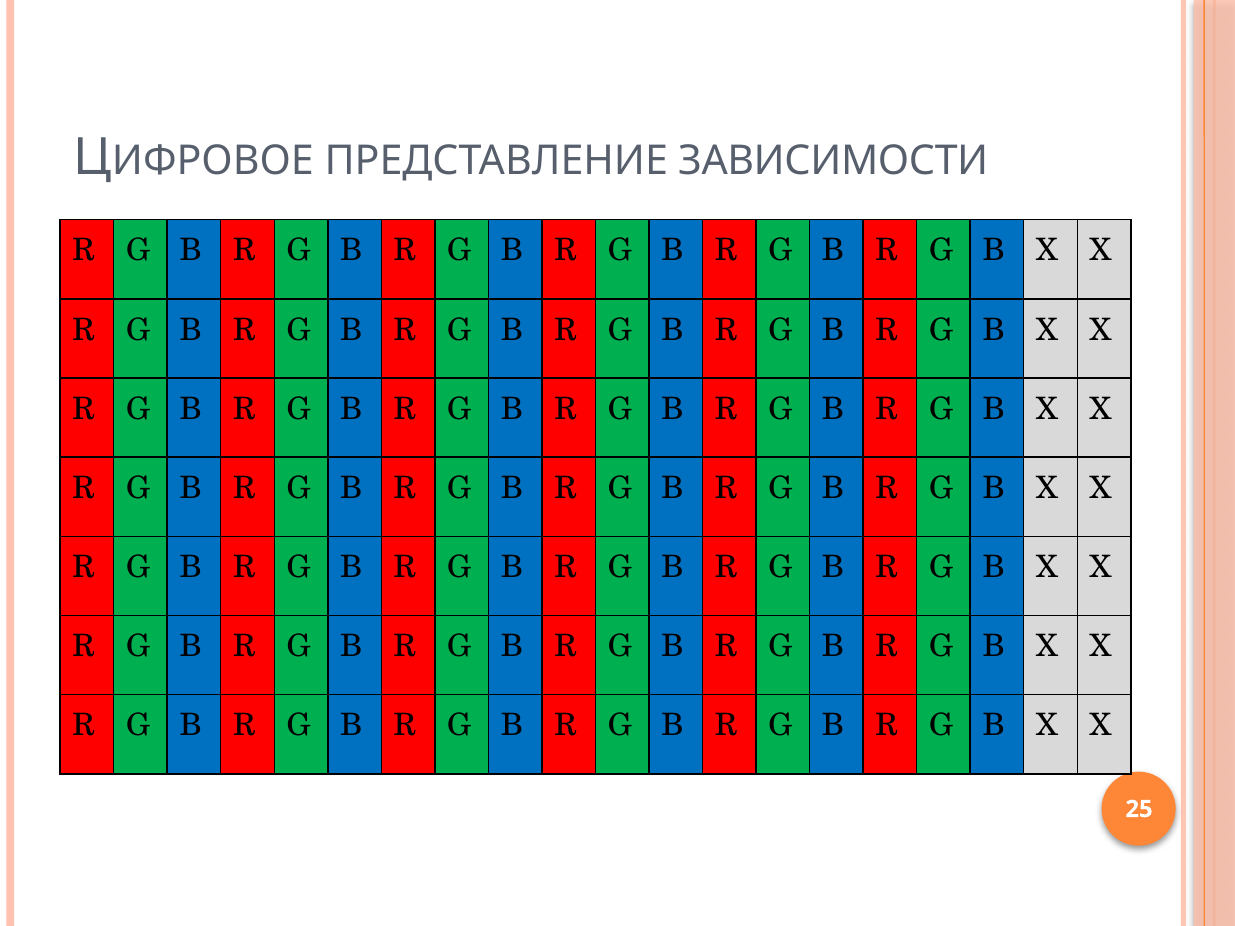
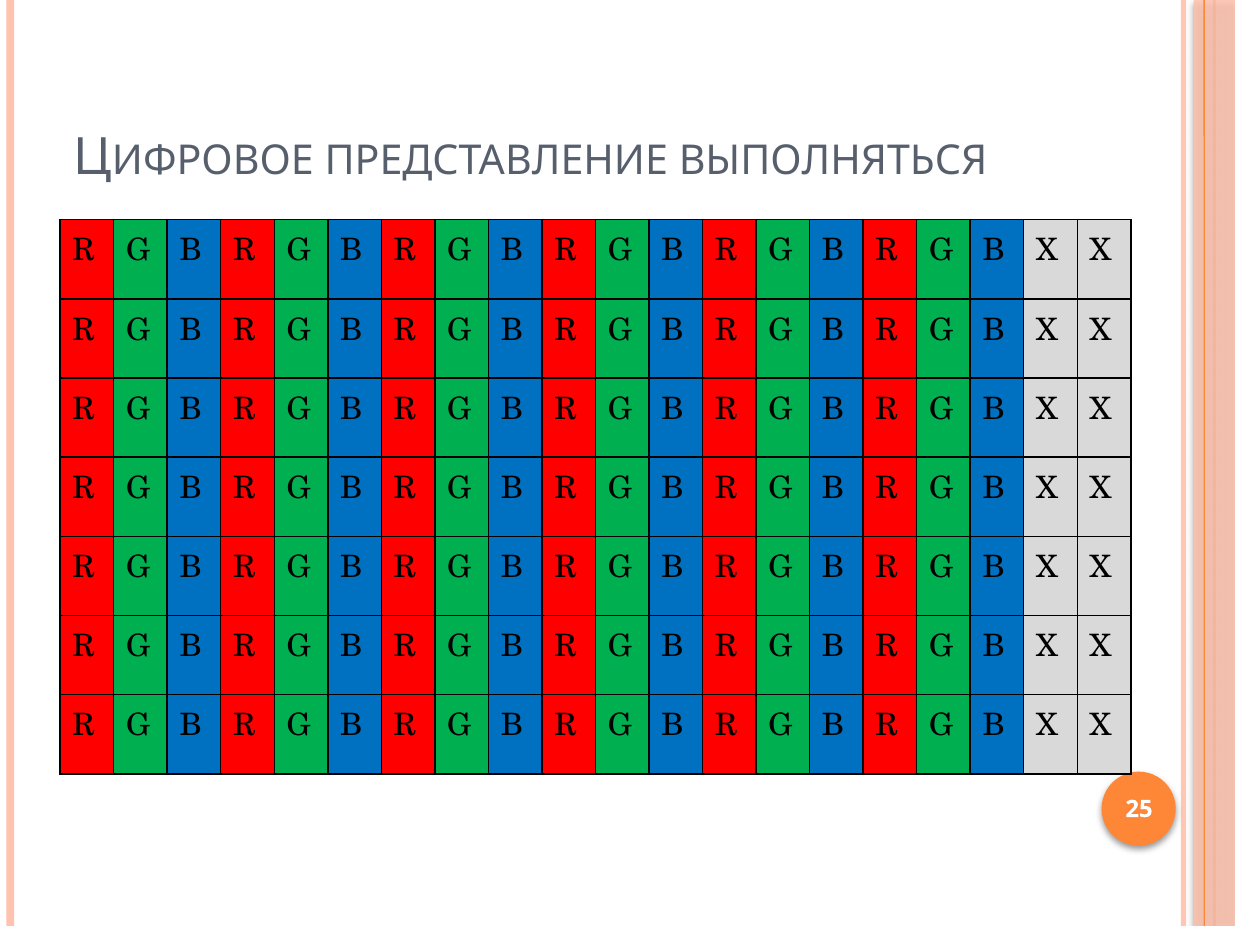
ЗАВИСИМОСТИ: ЗАВИСИМОСТИ -> ВЫПОЛНЯТЬСЯ (833, 161)
